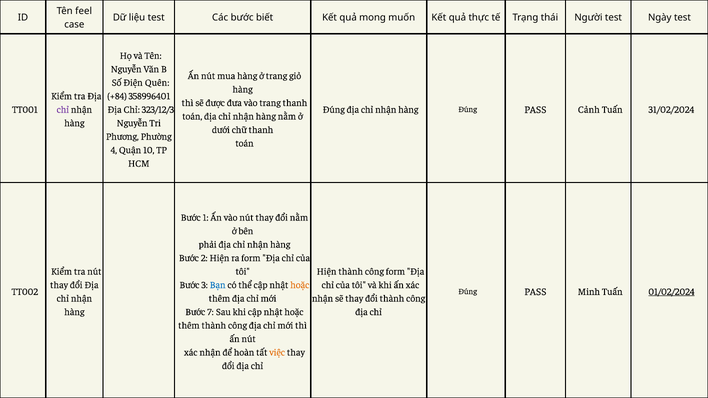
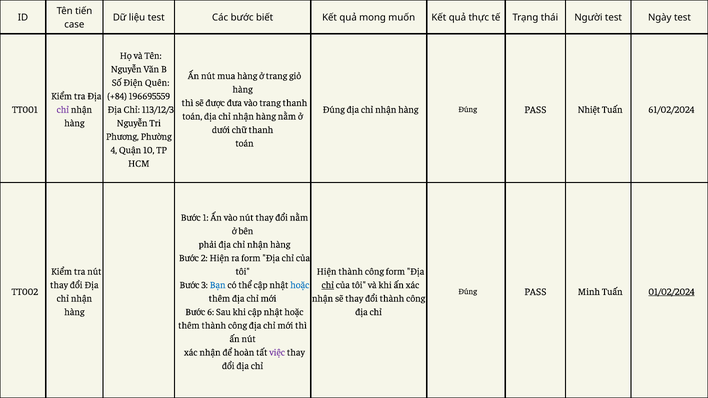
feel: feel -> tiến (84, 11)
358996401: 358996401 -> 196695559 (149, 96)
323/12/3: 323/12/3 -> 113/12/3 (158, 110)
Cảnh: Cảnh -> Nhiệt (589, 110)
31/02/2024: 31/02/2024 -> 61/02/2024 (671, 110)
hoặc colour: orange -> blue (300, 285)
chỉ underline: none -> present (328, 285)
7: 7 -> 6 (211, 312)
việc colour: orange -> purple (277, 353)
